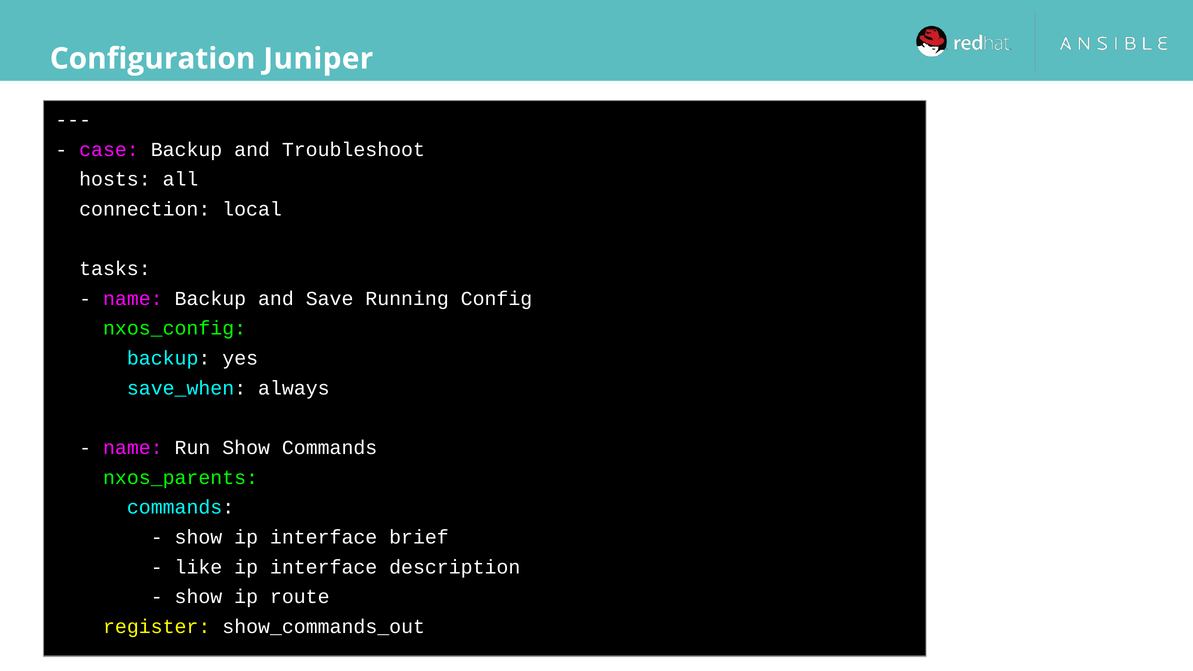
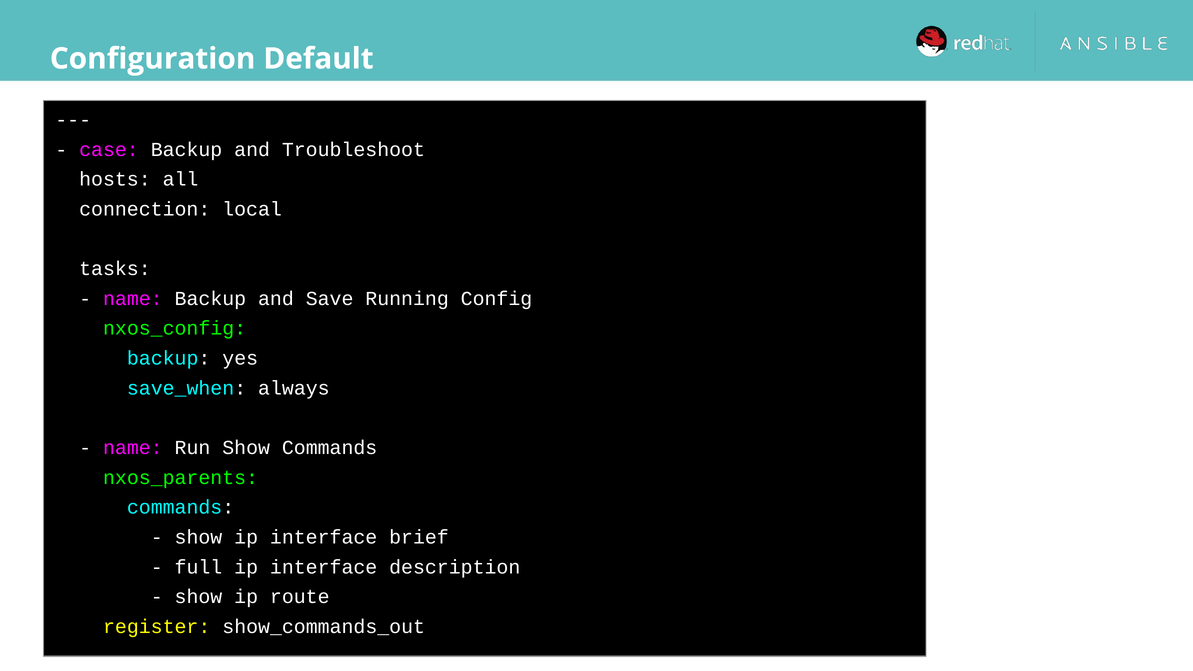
Juniper: Juniper -> Default (318, 59)
like: like -> full (198, 567)
